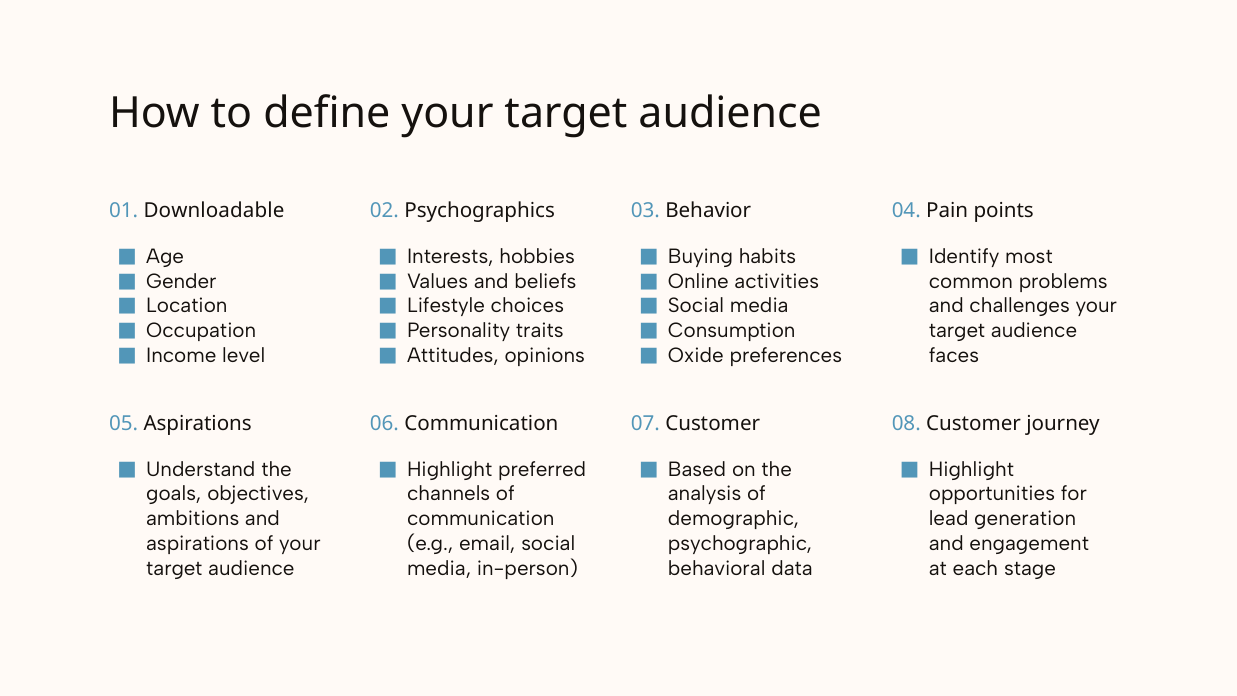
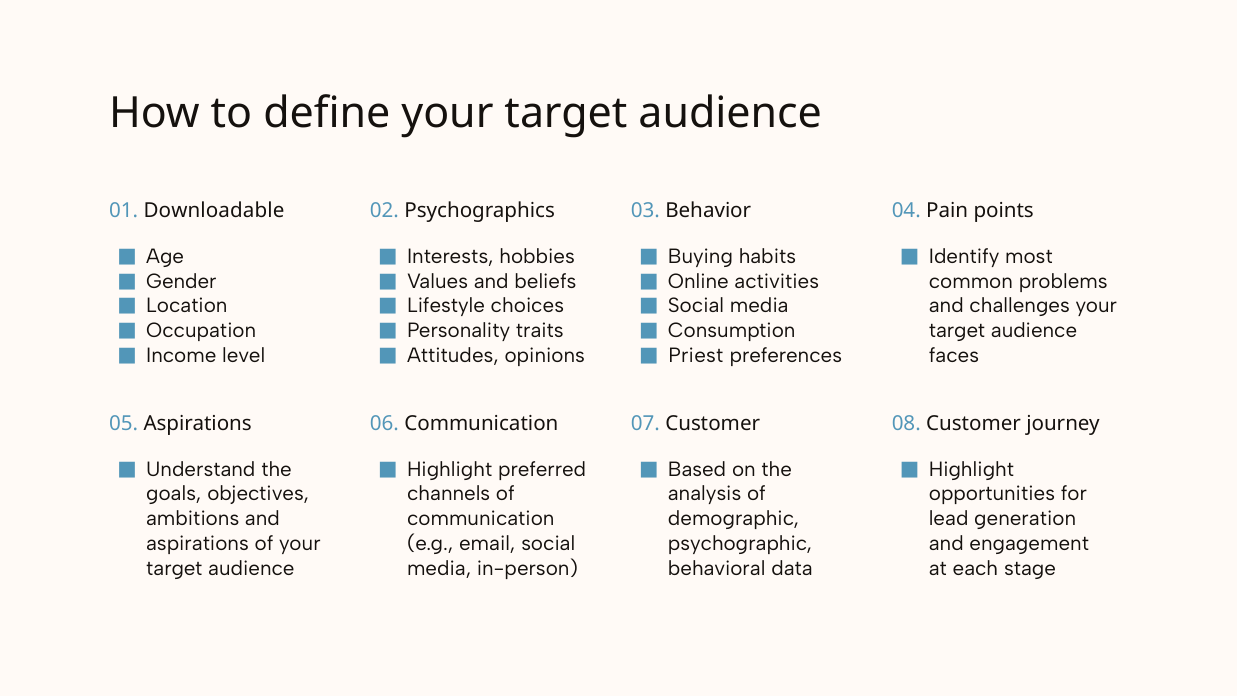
Oxide: Oxide -> Priest (696, 356)
